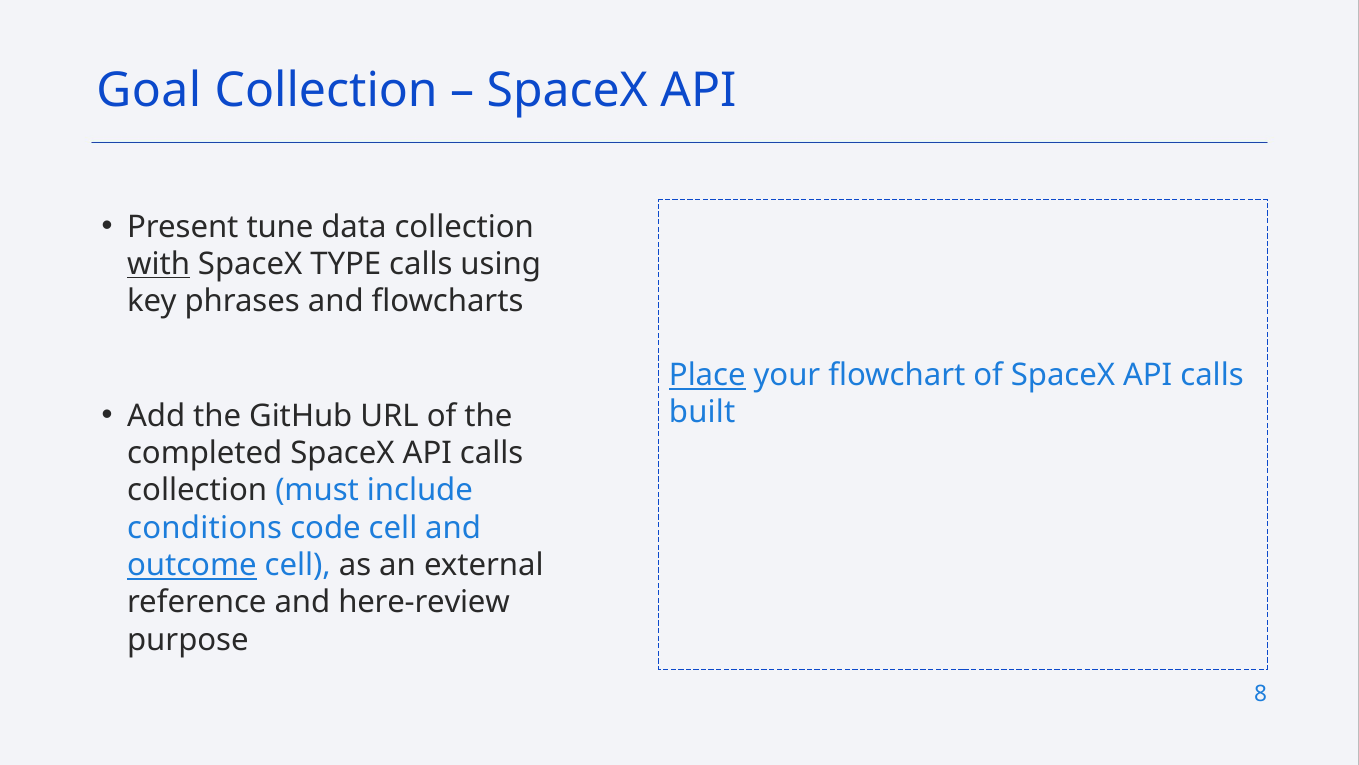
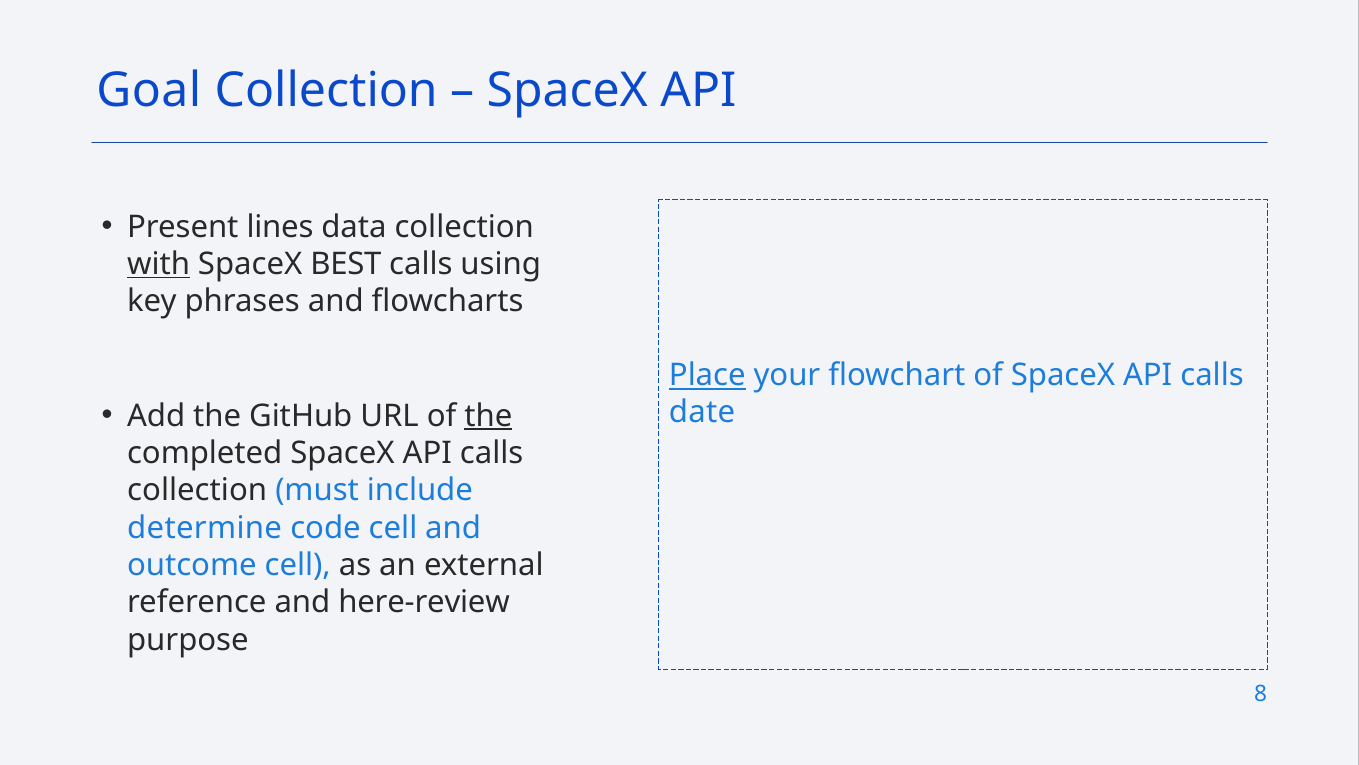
tune: tune -> lines (280, 227)
TYPE: TYPE -> BEST (346, 264)
the underline: none -> present (488, 416)
built: built -> date (702, 412)
conditions: conditions -> determine (205, 527)
outcome underline: present -> none (192, 565)
